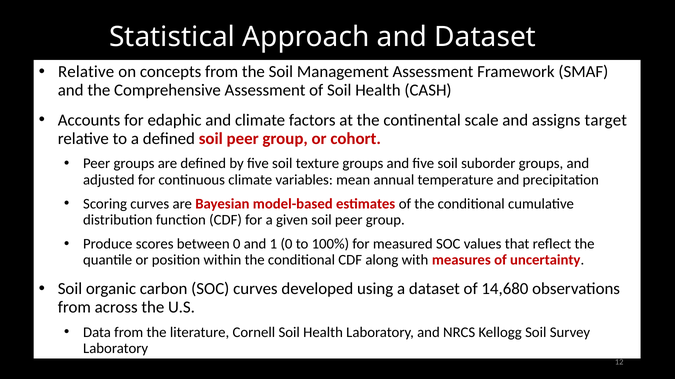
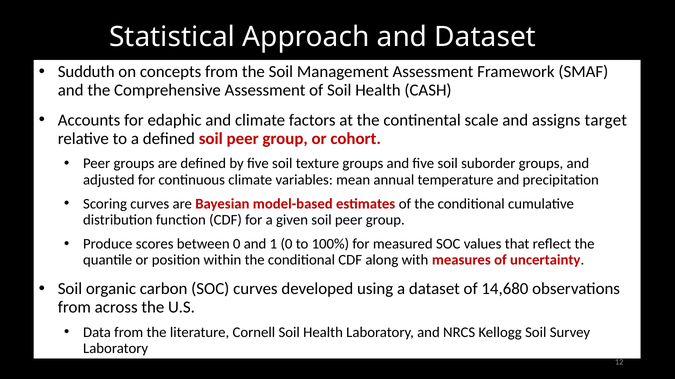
Relative: Relative -> Sudduth (86, 72)
